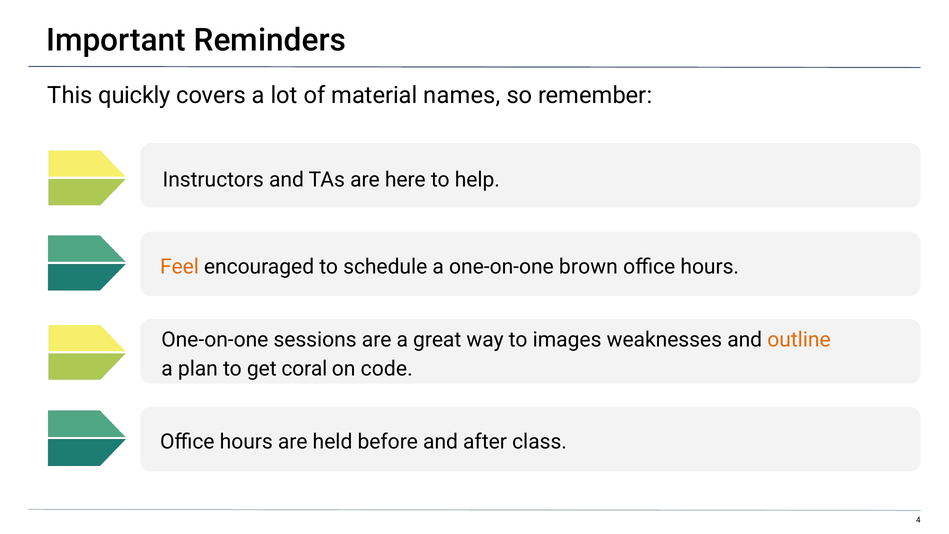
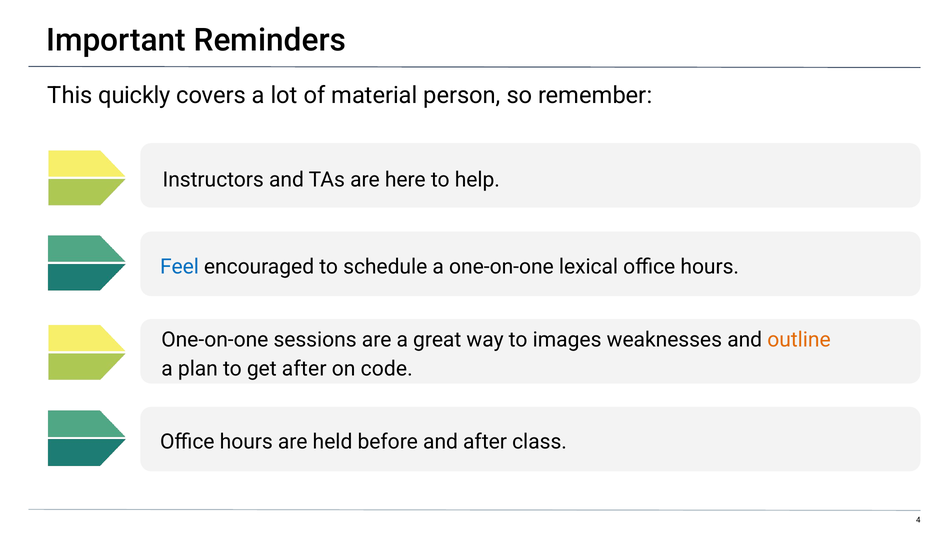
names: names -> person (462, 96)
Feel colour: orange -> blue (179, 267)
brown: brown -> lexical (589, 267)
get coral: coral -> after (304, 369)
